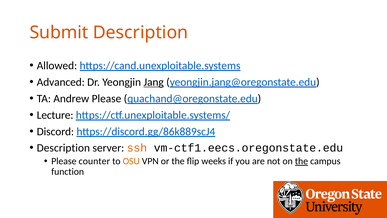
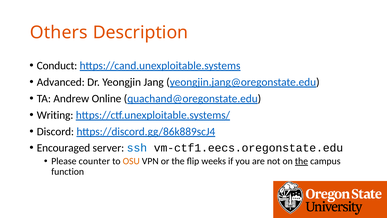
Submit: Submit -> Others (59, 33)
Allowed: Allowed -> Conduct (57, 66)
Jang underline: present -> none (154, 82)
Andrew Please: Please -> Online (107, 98)
Lecture: Lecture -> Writing (55, 115)
Description: Description -> Encouraged (63, 148)
ssh colour: orange -> blue (137, 148)
